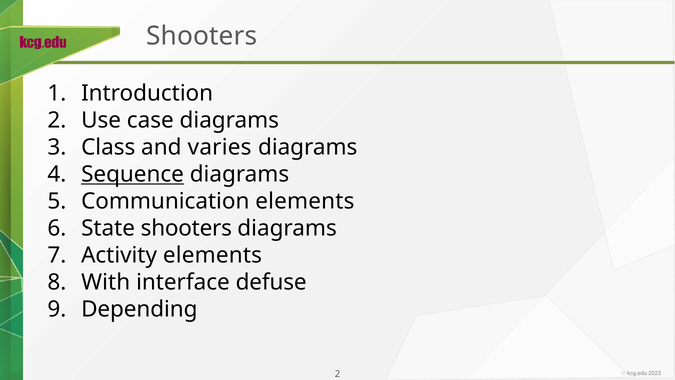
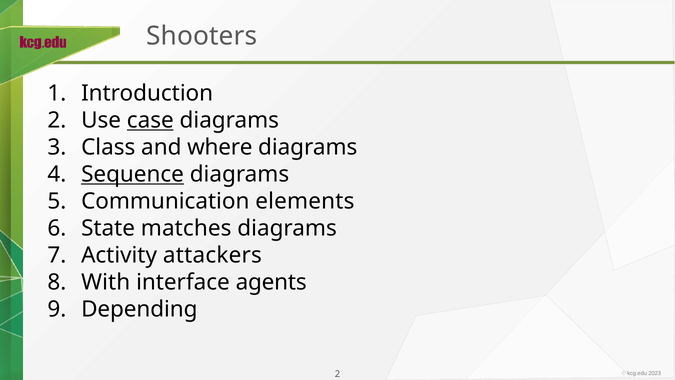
case underline: none -> present (150, 120)
varies: varies -> where (220, 147)
State shooters: shooters -> matches (186, 228)
Activity elements: elements -> attackers (212, 255)
defuse: defuse -> agents (271, 282)
